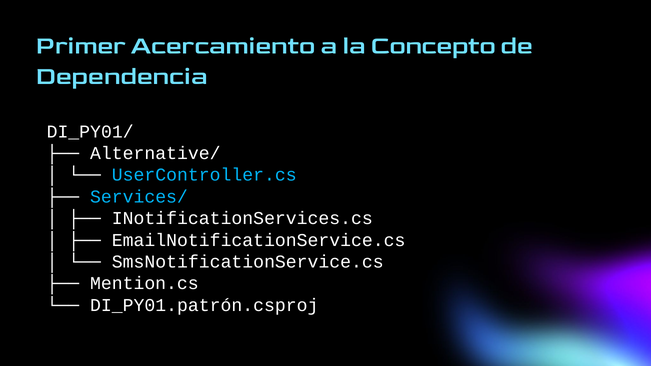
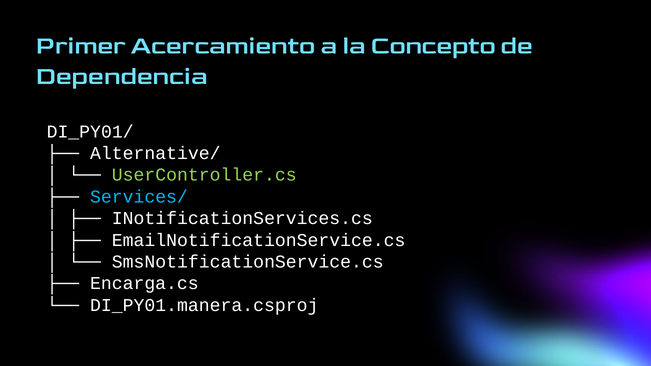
UserController.cs colour: light blue -> light green (204, 175)
Mention.cs: Mention.cs -> Encarga.cs (144, 284)
DI_PY01.patrón.csproj: DI_PY01.patrón.csproj -> DI_PY01.manera.csproj (204, 305)
